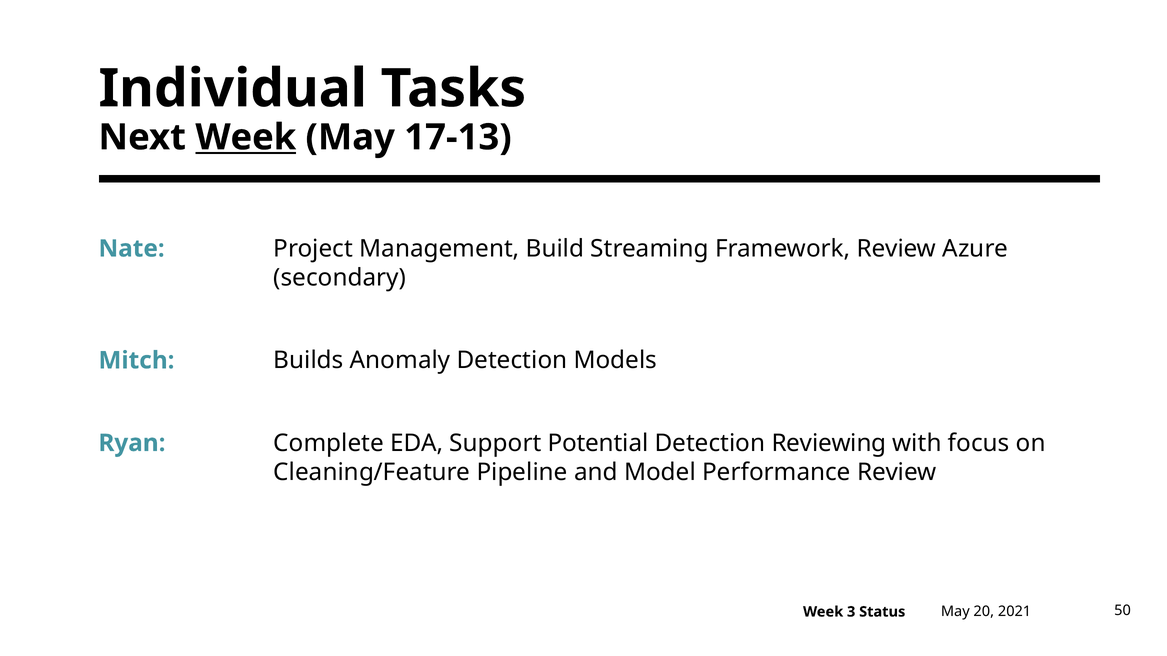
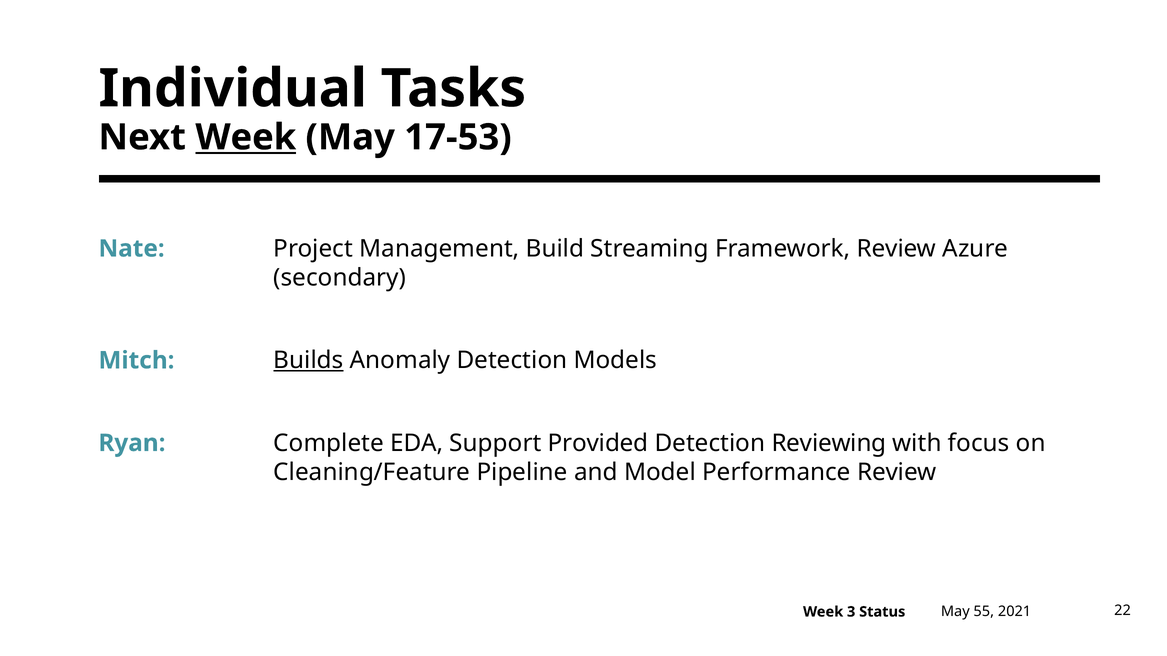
17-13: 17-13 -> 17-53 (458, 137)
Builds underline: none -> present (309, 361)
Potential: Potential -> Provided (598, 443)
20: 20 -> 55 (984, 612)
50: 50 -> 22 (1123, 611)
